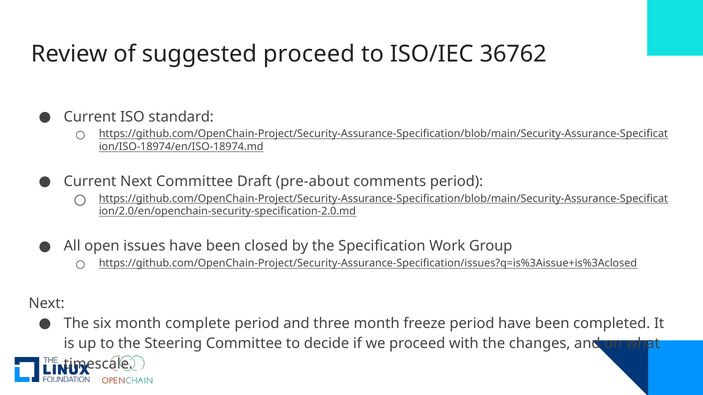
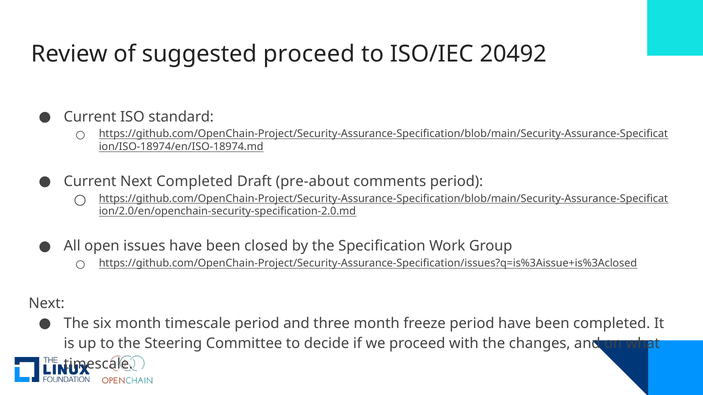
36762: 36762 -> 20492 (513, 54)
Next Committee: Committee -> Completed (195, 182)
month complete: complete -> timescale (198, 324)
